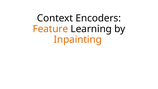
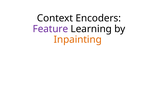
Feature colour: orange -> purple (50, 29)
